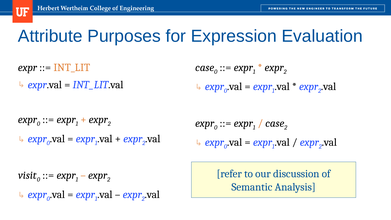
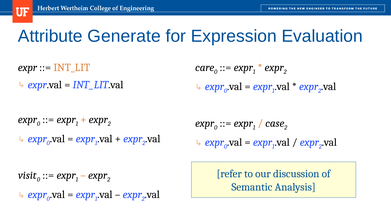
Purposes: Purposes -> Generate (124, 36)
case: case -> care (205, 67)
